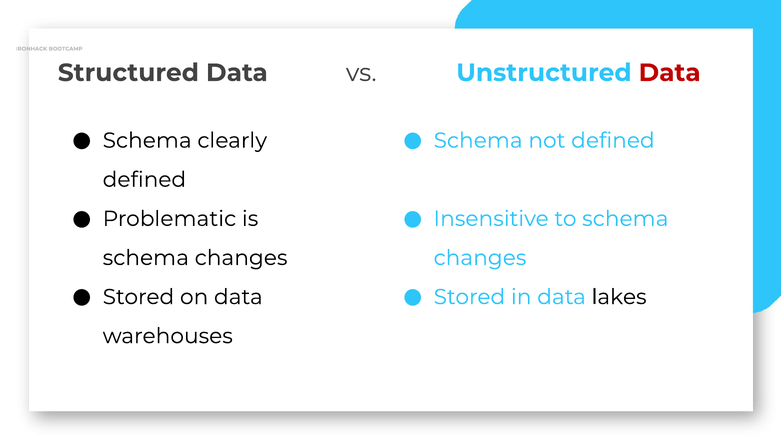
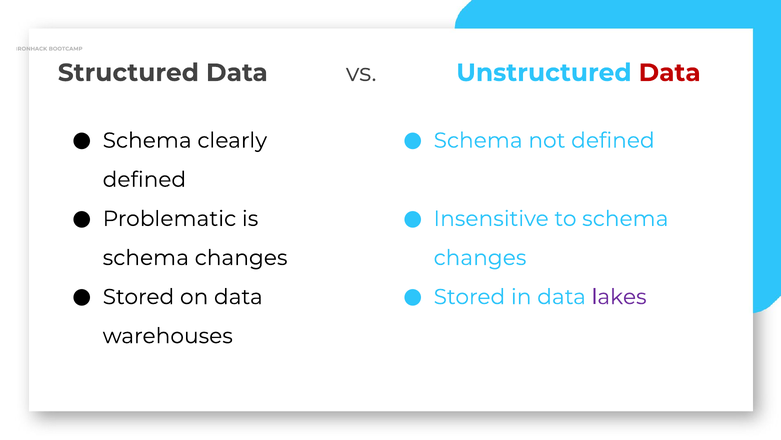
lakes colour: black -> purple (619, 297)
